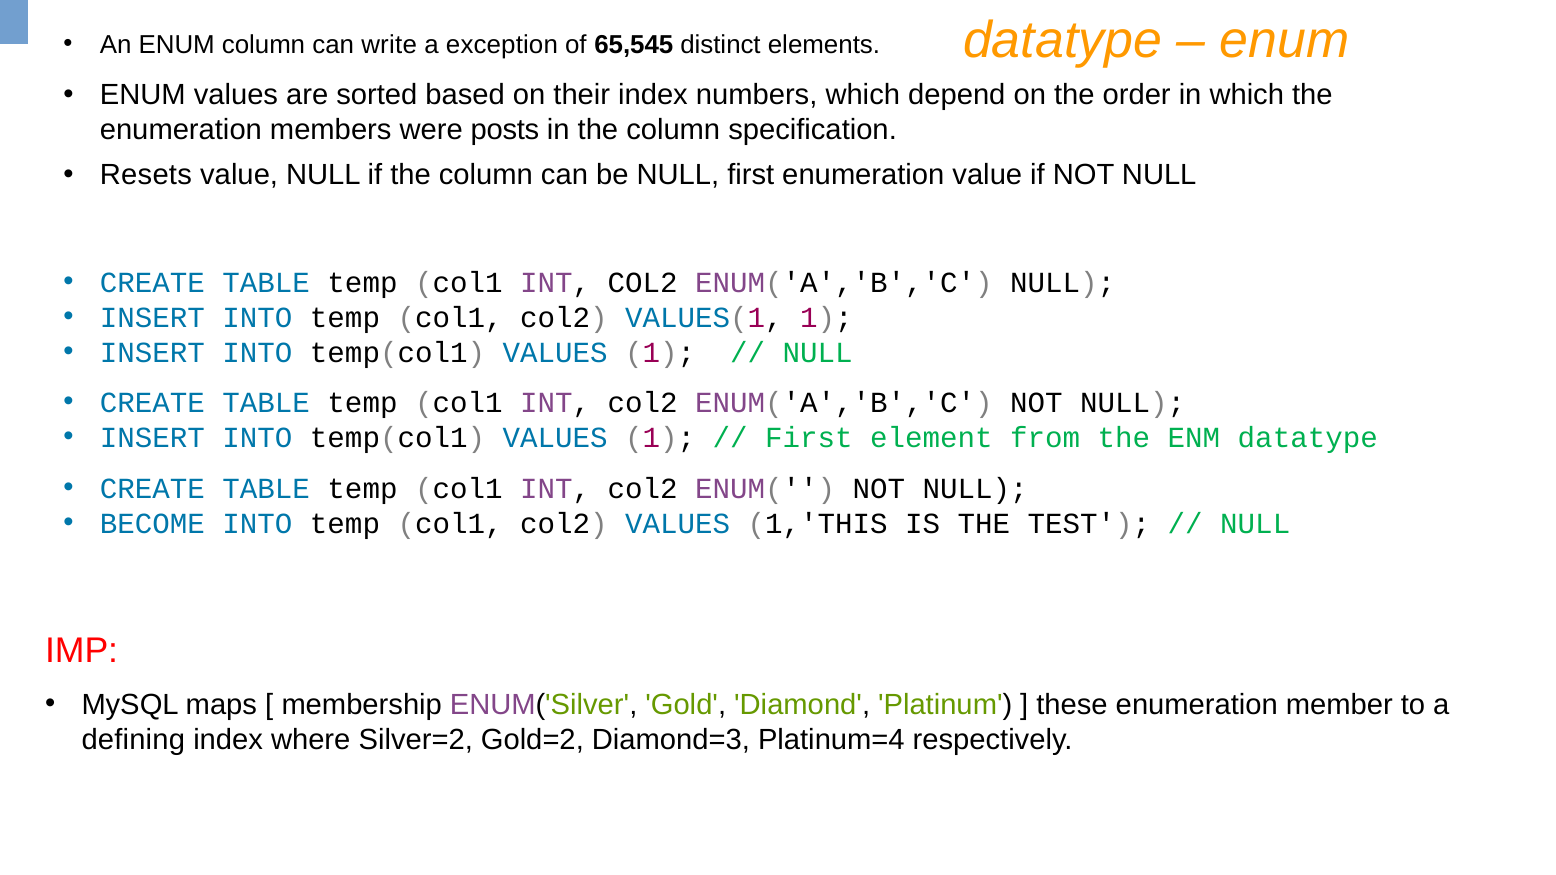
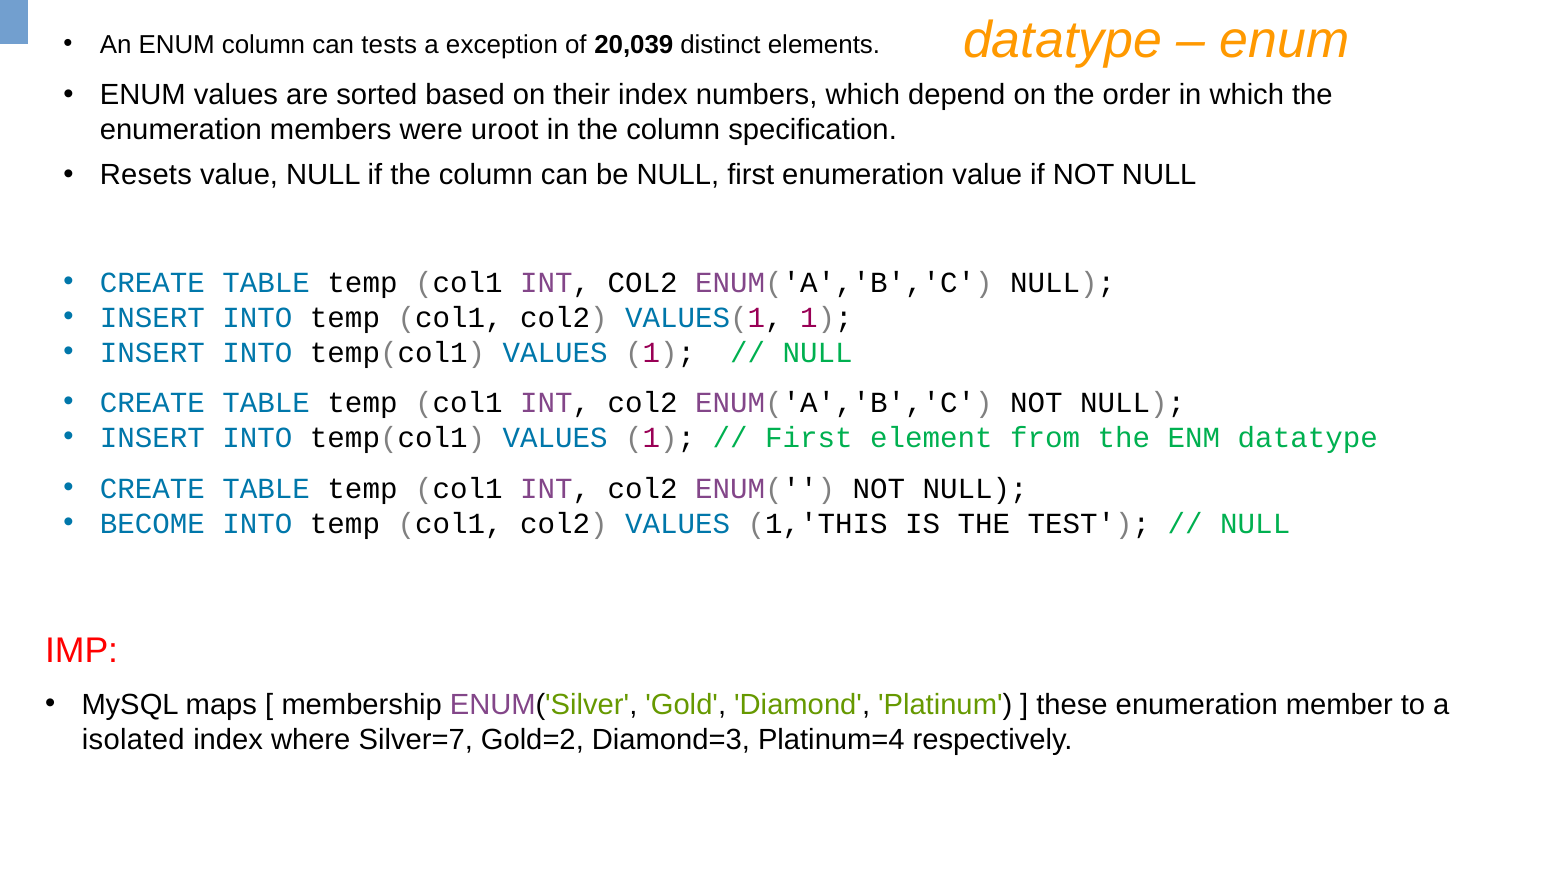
write: write -> tests (389, 45)
65,545: 65,545 -> 20,039 (634, 45)
posts: posts -> uroot (505, 130)
defining: defining -> isolated (133, 740)
Silver=2: Silver=2 -> Silver=7 (416, 740)
